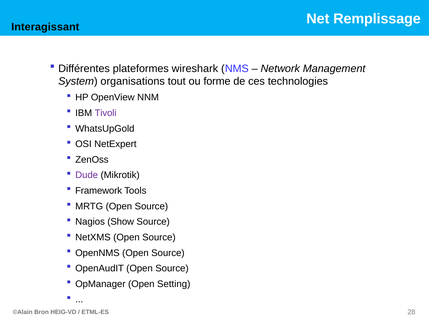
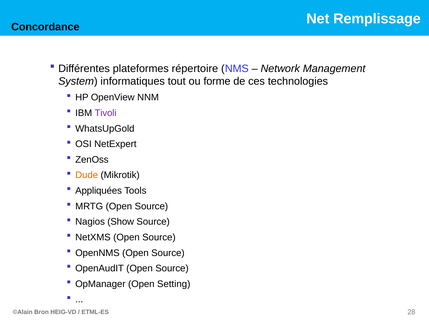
Interagissant: Interagissant -> Concordance (45, 27)
wireshark: wireshark -> répertoire (195, 69)
organisations: organisations -> informatiques (133, 82)
Dude colour: purple -> orange (87, 176)
Framework: Framework -> Appliquées (99, 191)
